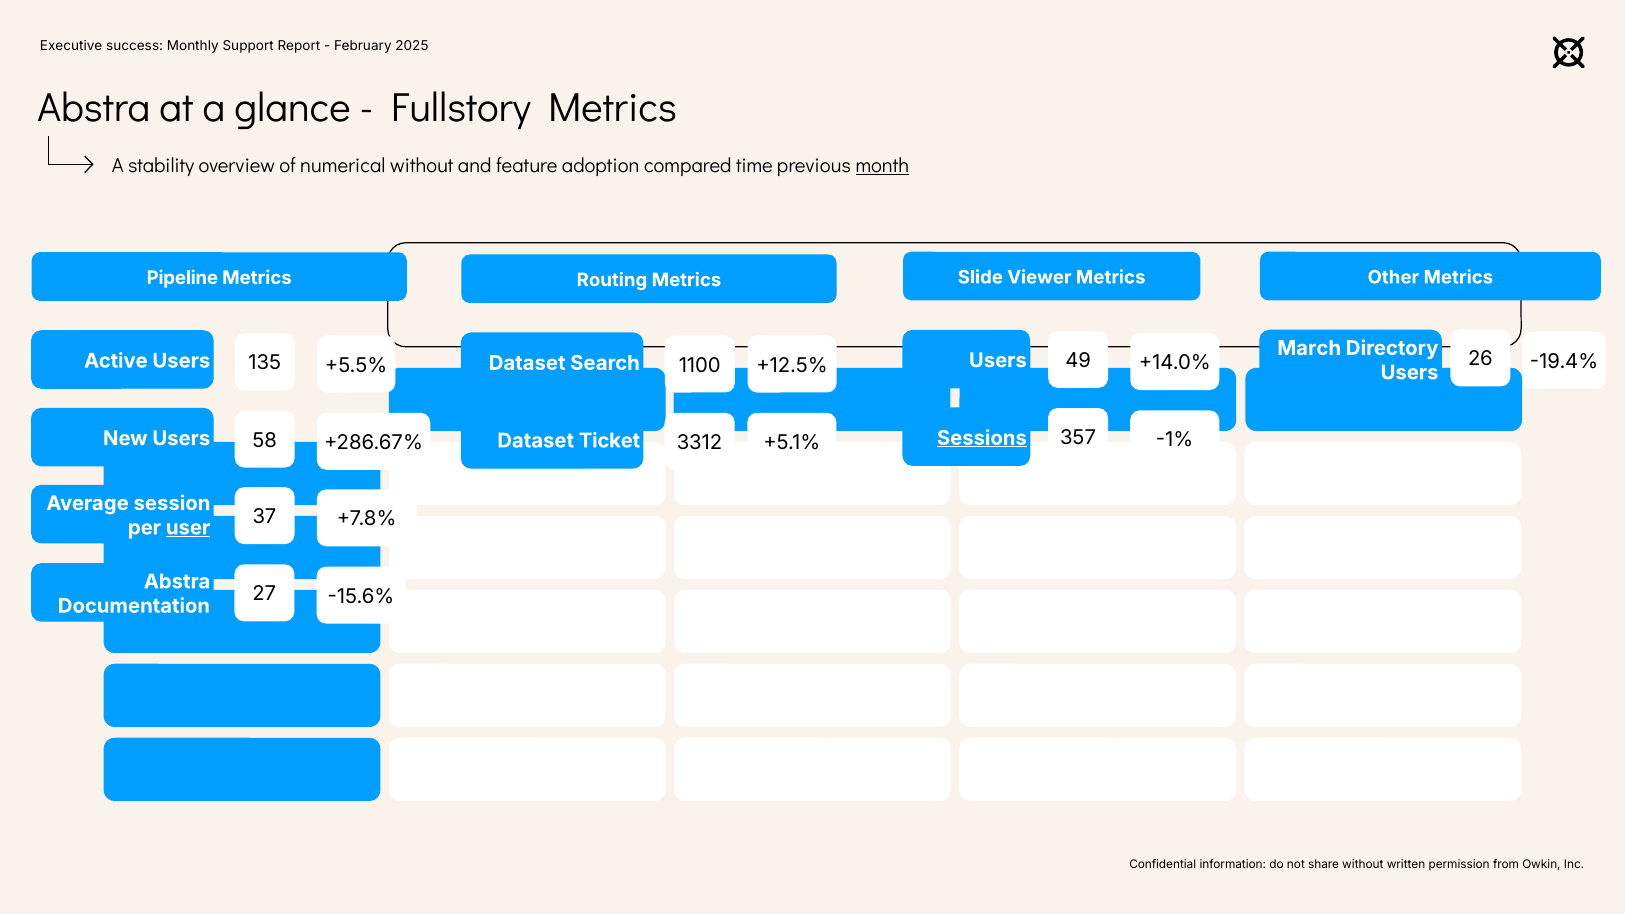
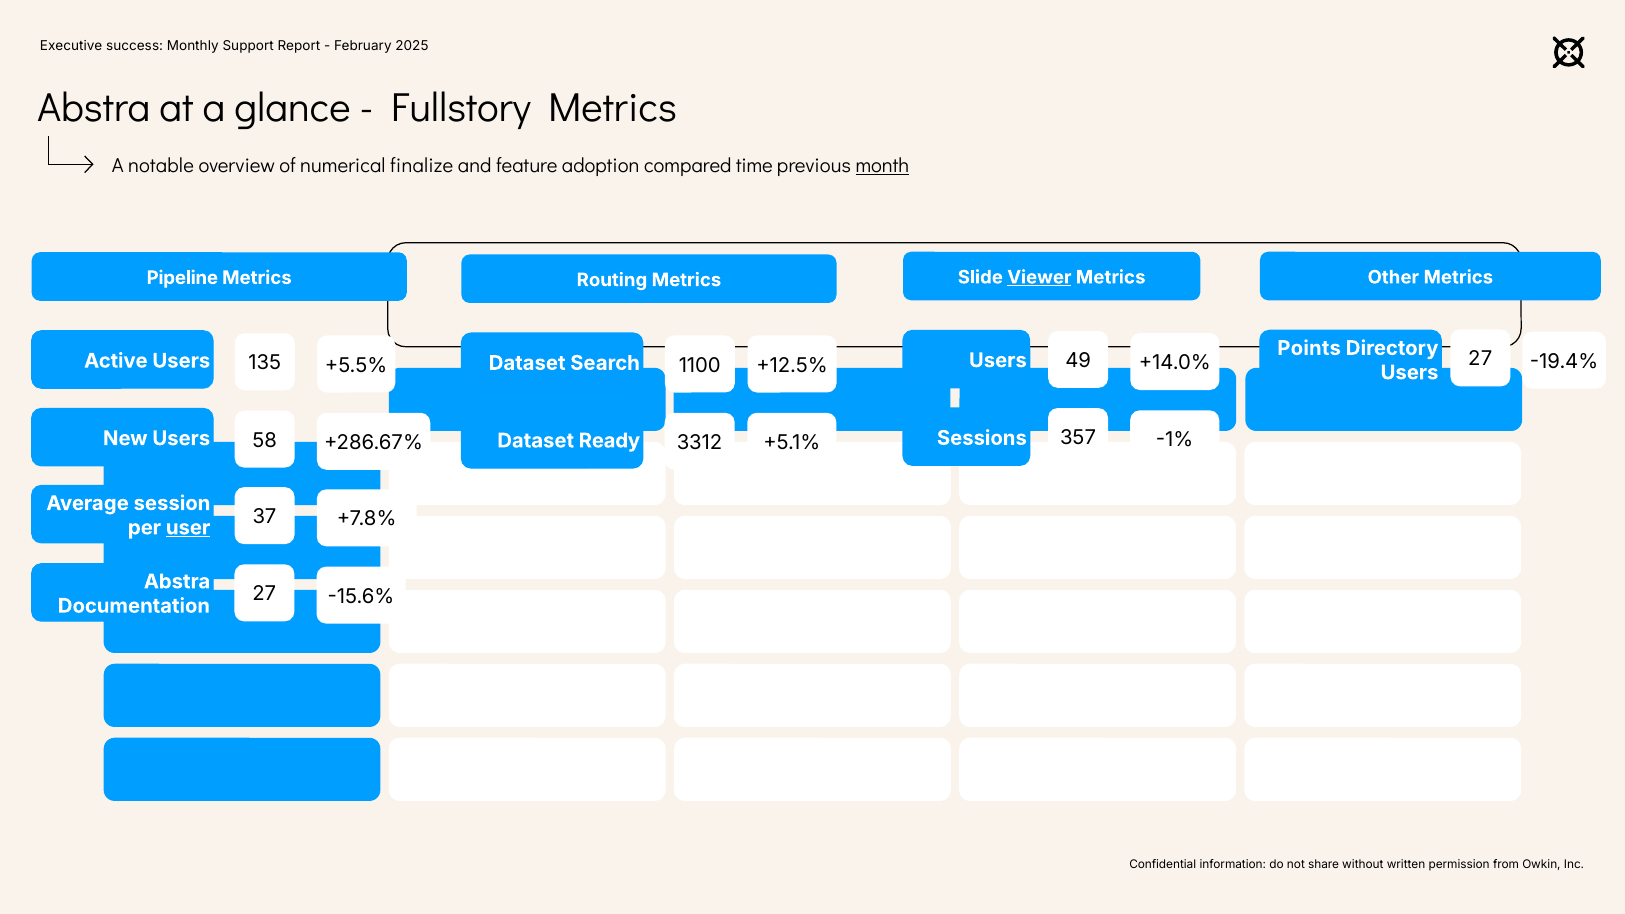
stability: stability -> notable (161, 166)
numerical without: without -> finalize (422, 166)
Viewer underline: none -> present (1039, 277)
March: March -> Points (1309, 348)
+14.0% 26: 26 -> 27 (1480, 359)
Sessions underline: present -> none (982, 438)
Ticket: Ticket -> Ready (609, 441)
